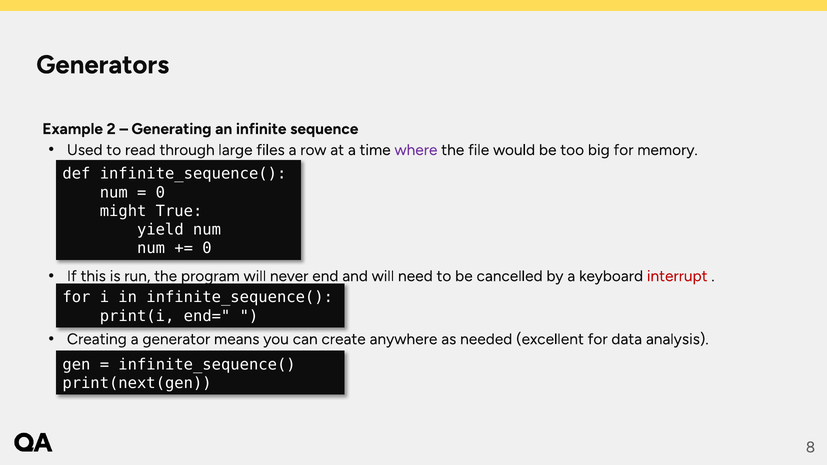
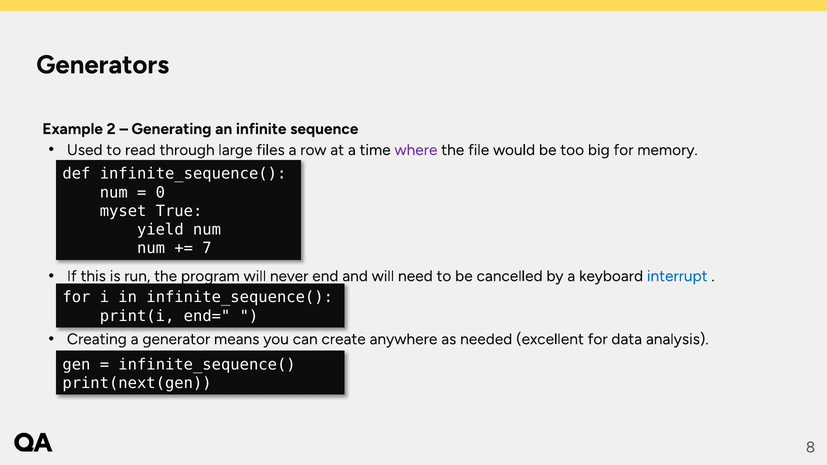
might: might -> myset (123, 211)
0: 0 -> 7 (207, 248)
interrupt colour: red -> blue (677, 276)
